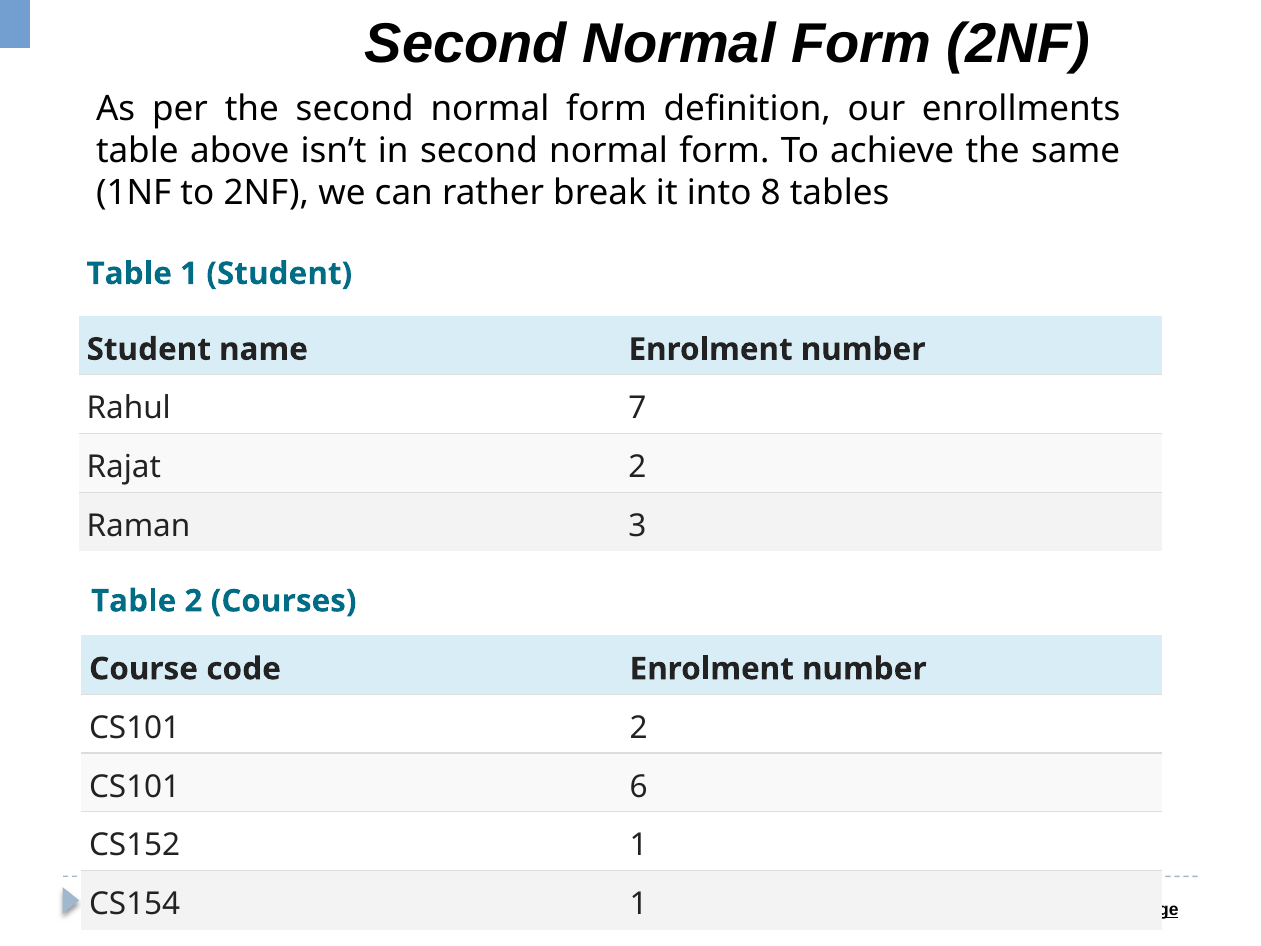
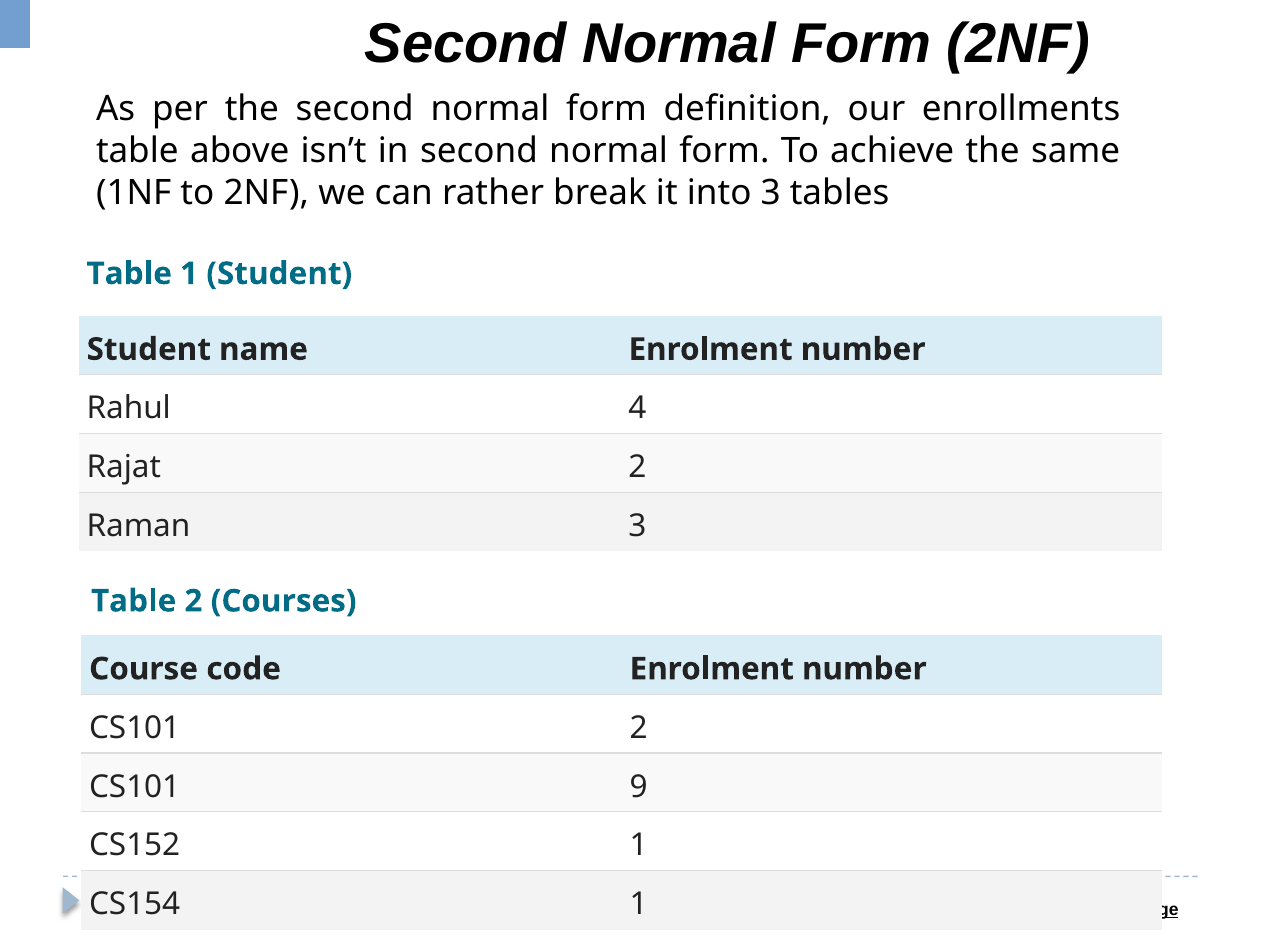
into 8: 8 -> 3 (771, 193)
7: 7 -> 4 (637, 408)
6: 6 -> 9 (639, 786)
